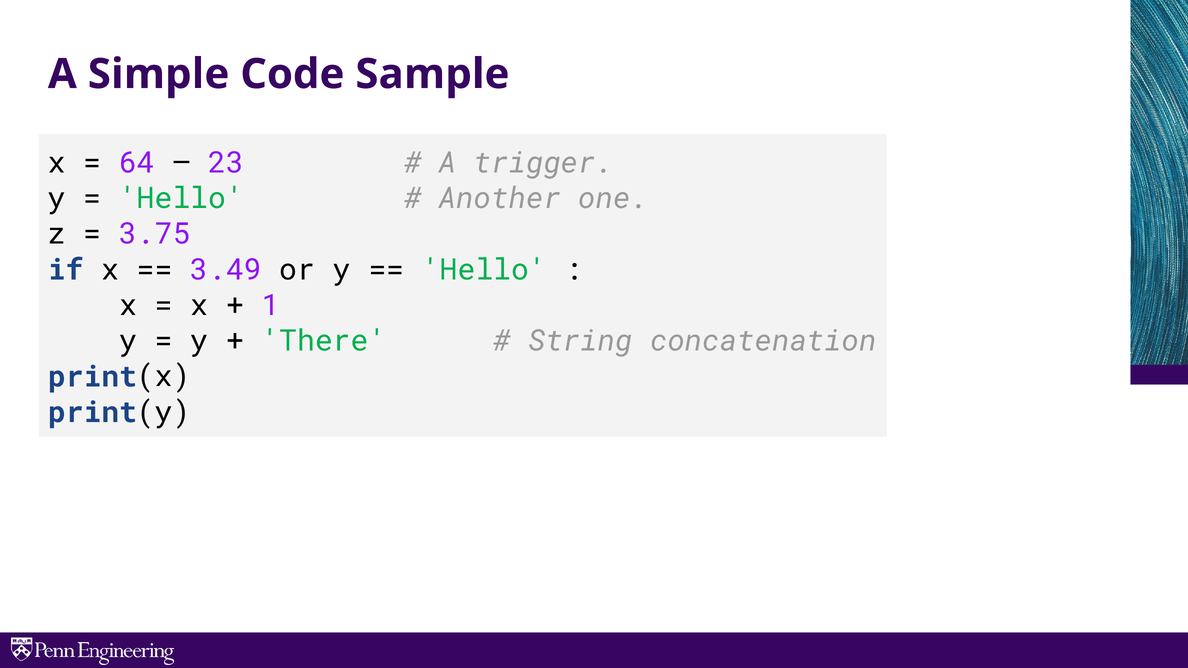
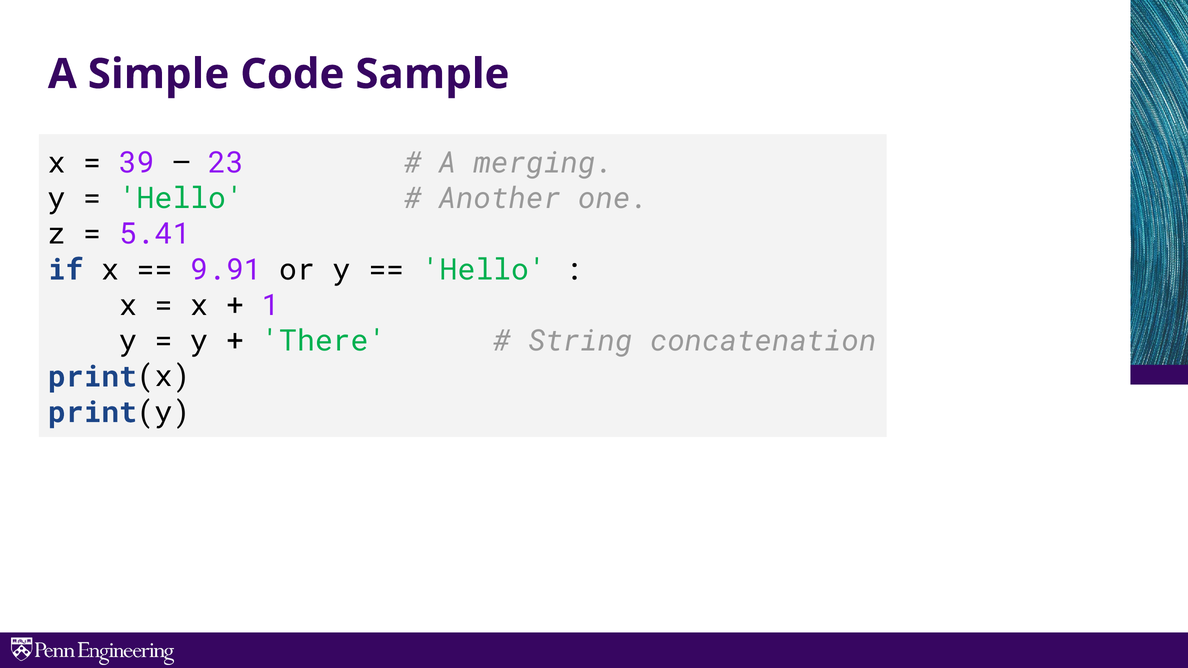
64: 64 -> 39 (137, 163)
trigger: trigger -> merging (544, 163)
3.75: 3.75 -> 5.41 (155, 234)
3.49: 3.49 -> 9.91 (226, 270)
